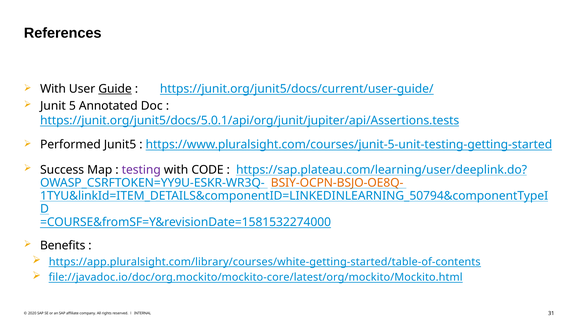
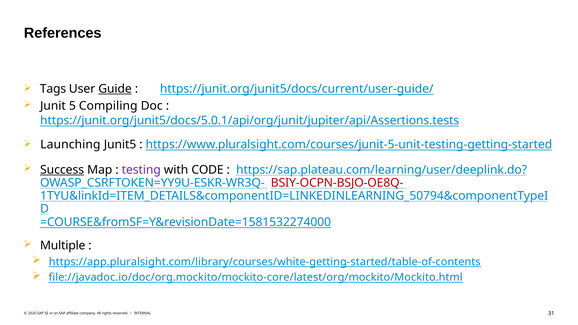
With: With -> Tags (53, 89)
Annotated: Annotated -> Compiling (108, 106)
Performed: Performed -> Launching (70, 145)
Success underline: none -> present (62, 170)
BSIY-OCPN-BSJO-OE8Q- colour: orange -> red (337, 183)
Benefits: Benefits -> Multiple (63, 246)
